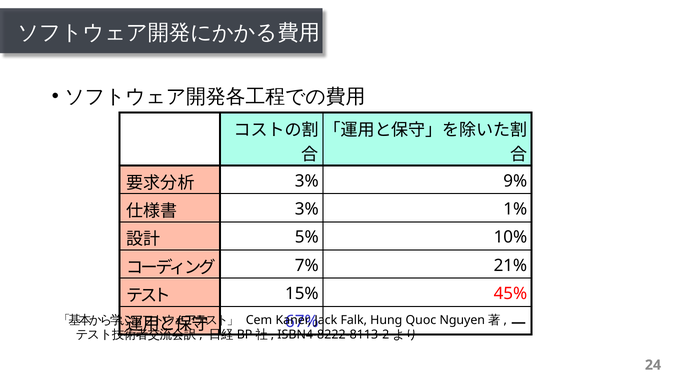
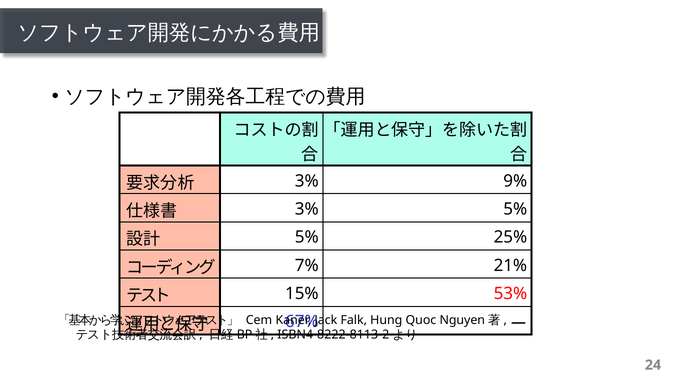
3% 1%: 1% -> 5% (515, 209)
10%: 10% -> 25% (510, 237)
45%: 45% -> 53% (510, 293)
